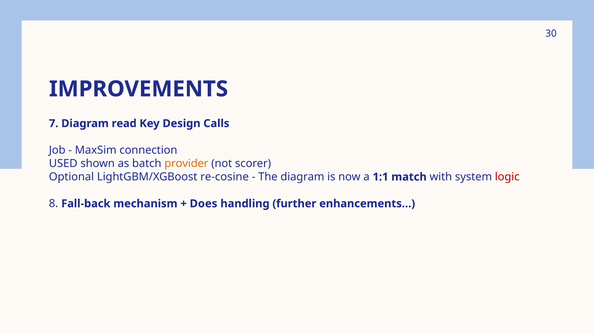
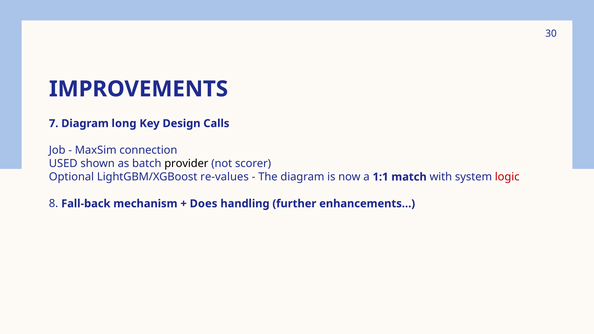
read: read -> long (124, 124)
provider colour: orange -> black (186, 164)
re-cosine: re-cosine -> re-values (225, 177)
